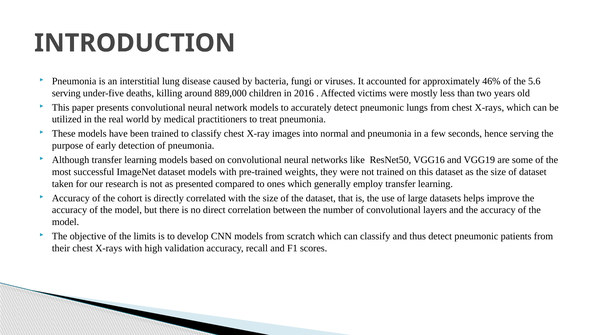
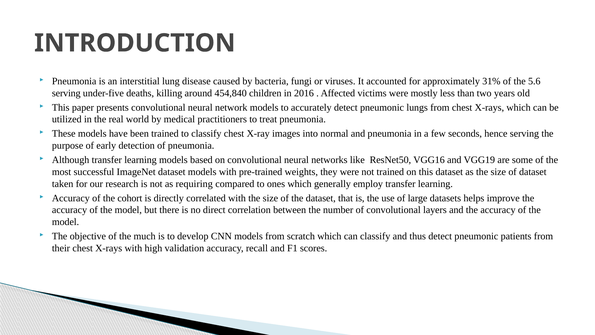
46%: 46% -> 31% (491, 81)
889,000: 889,000 -> 454,840 (231, 93)
presented: presented -> requiring (194, 184)
limits: limits -> much (145, 236)
